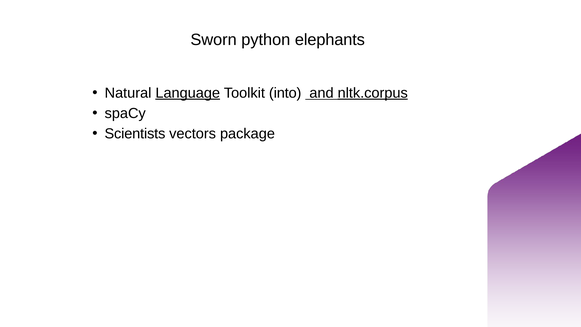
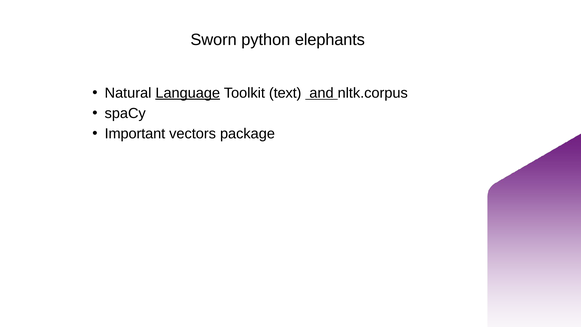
into: into -> text (285, 93)
nltk.corpus underline: present -> none (373, 93)
Scientists: Scientists -> Important (135, 134)
